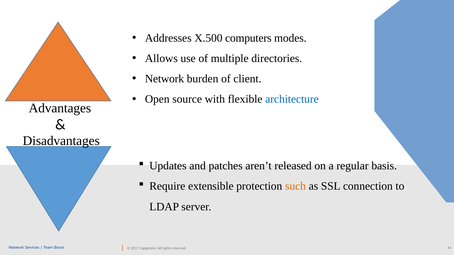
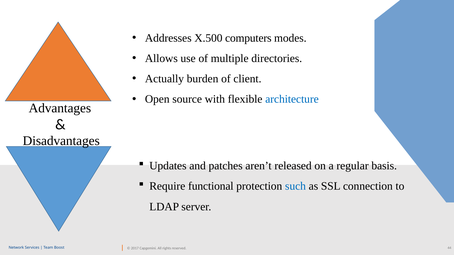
Network: Network -> Actually (164, 79)
extensible: extensible -> functional (211, 187)
such colour: orange -> blue (295, 187)
